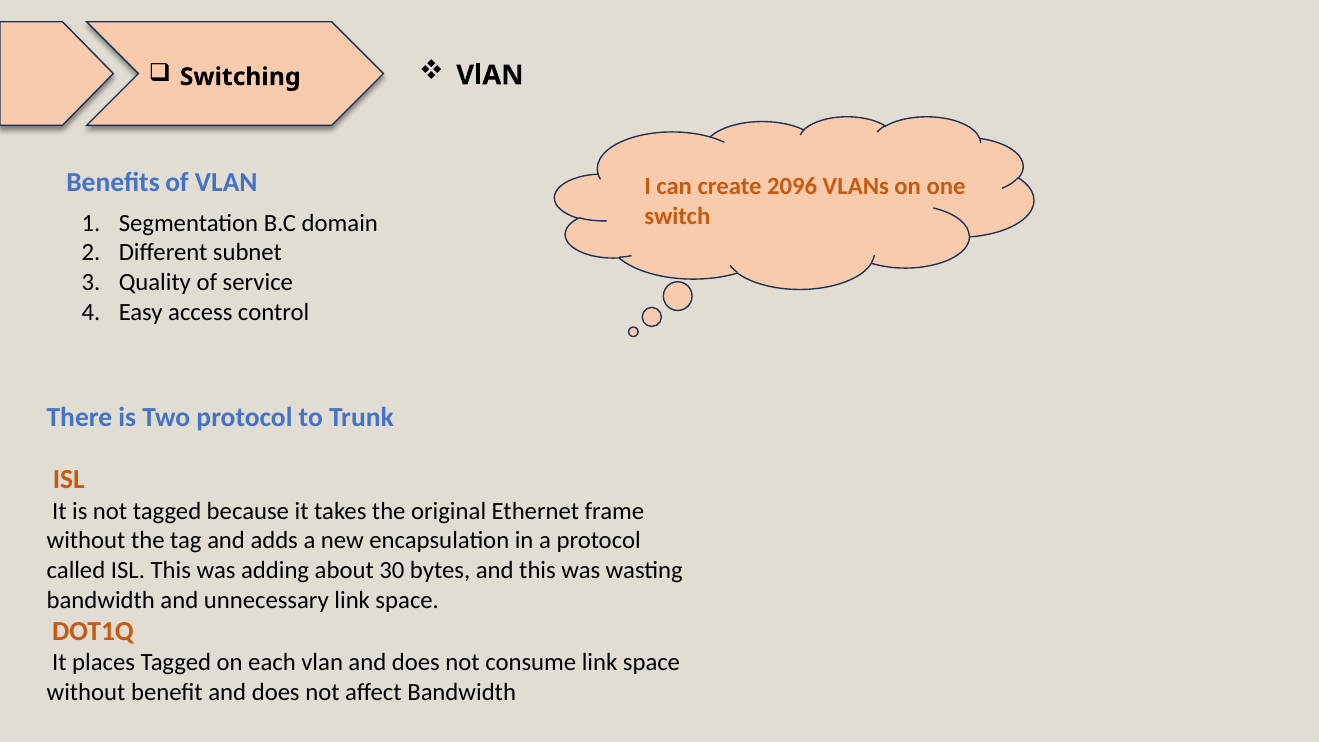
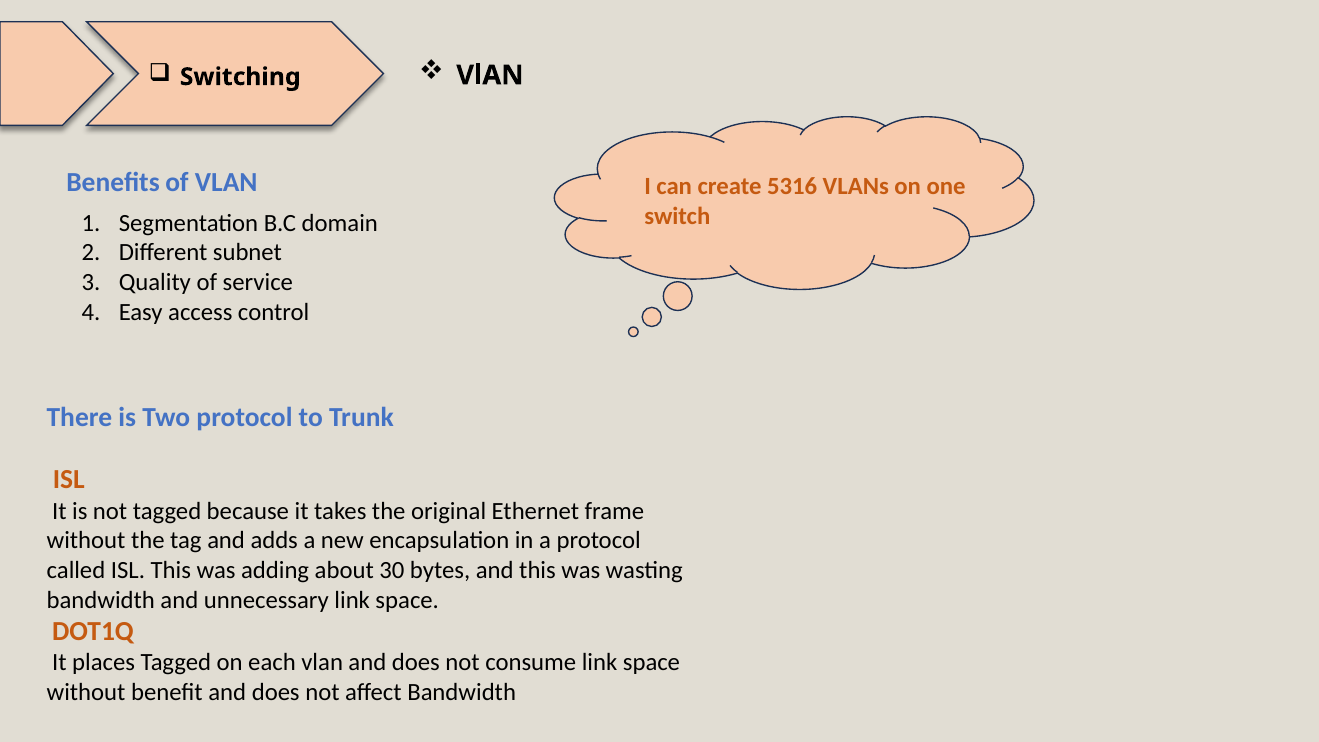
2096: 2096 -> 5316 (792, 187)
